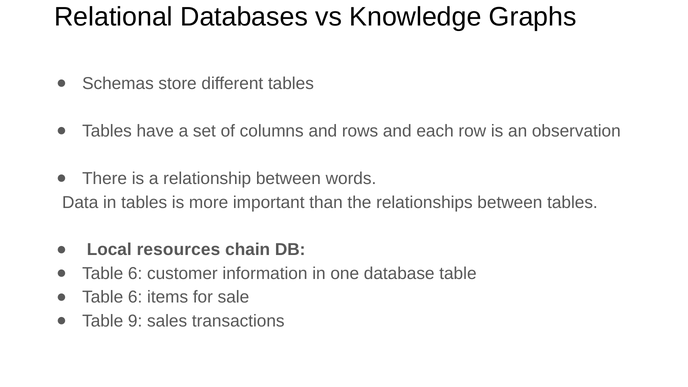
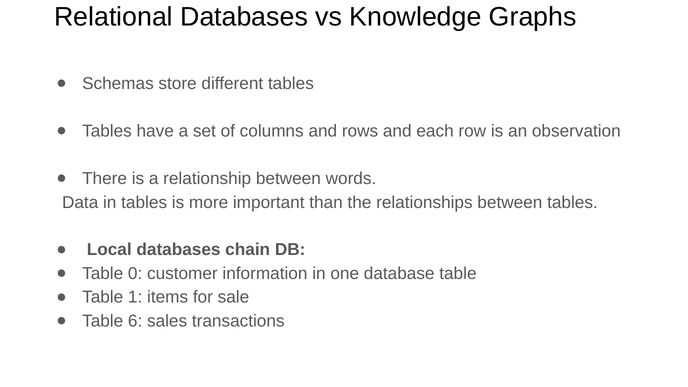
Local resources: resources -> databases (178, 250)
6: 6 -> 0 (135, 274)
6: 6 -> 1 (135, 297)
9: 9 -> 6 (135, 321)
